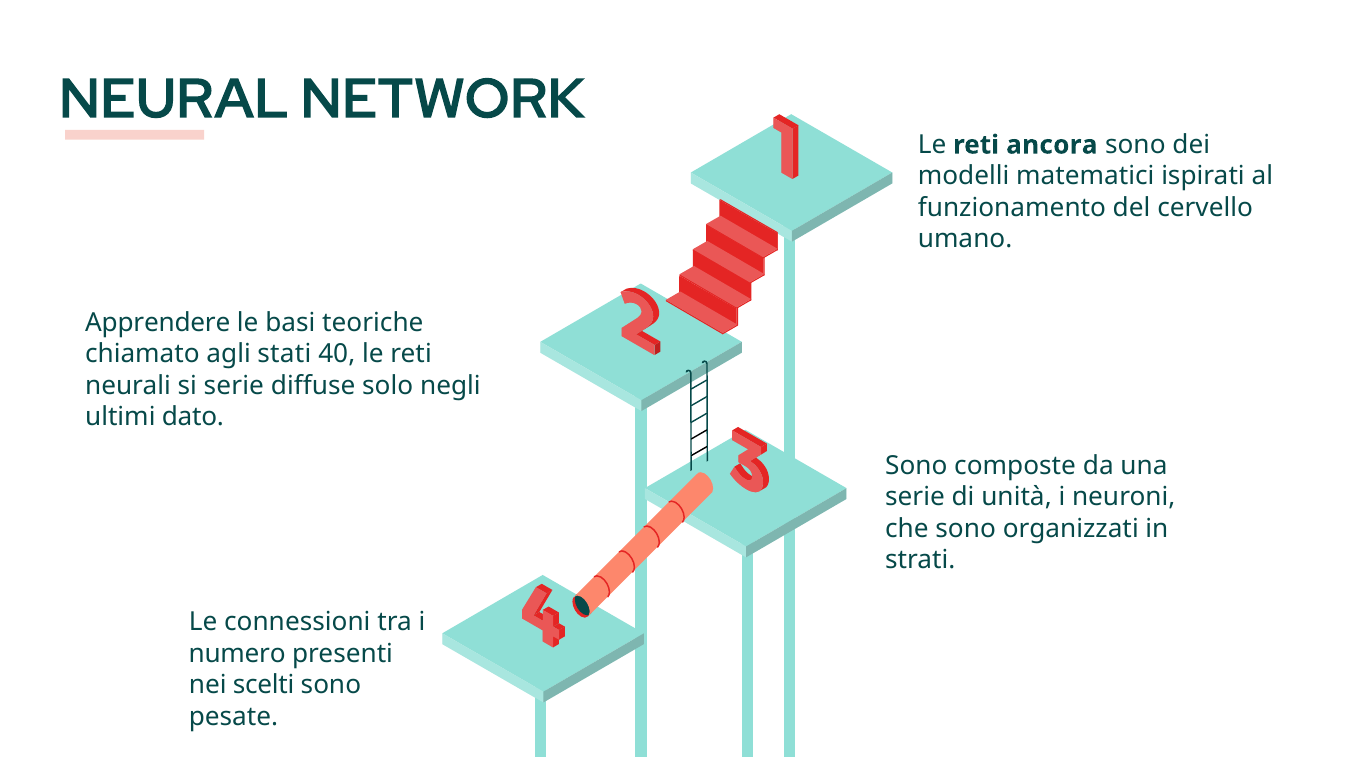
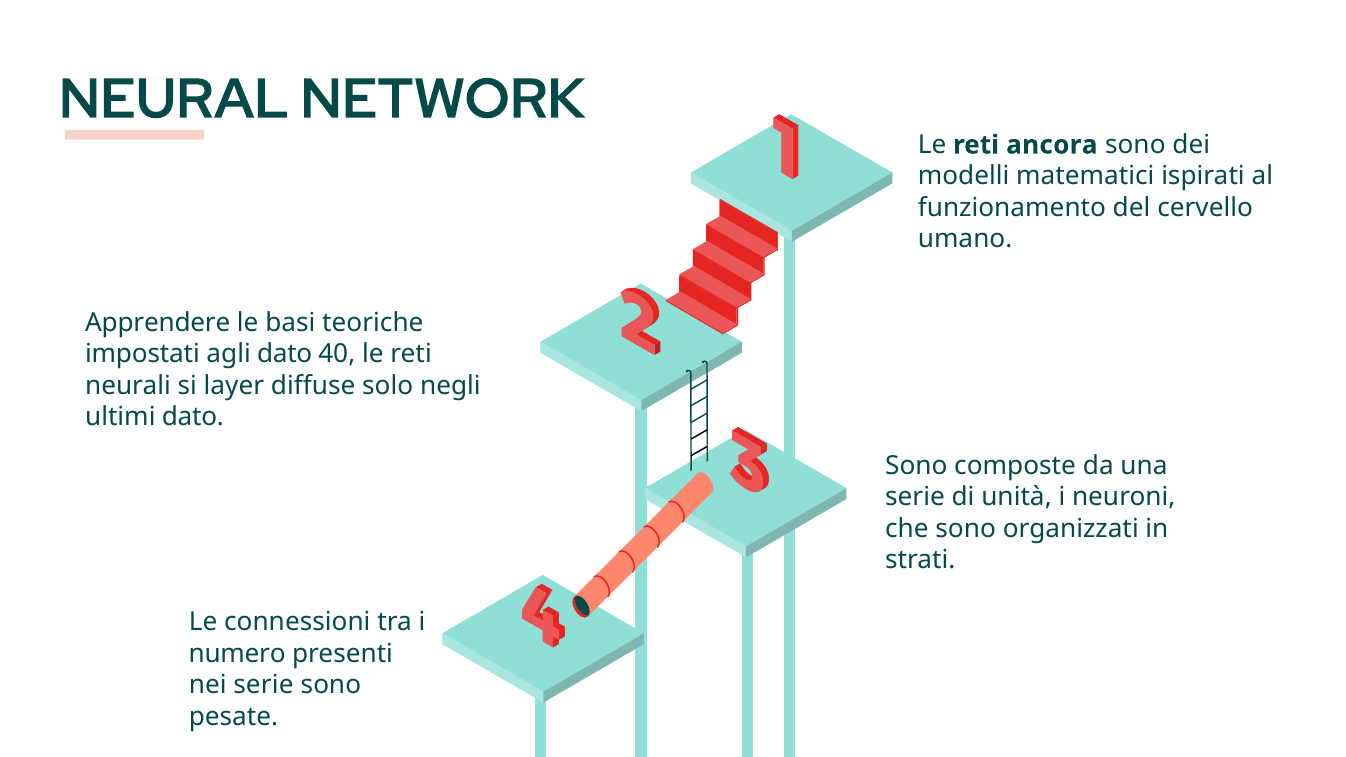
chiamato: chiamato -> impostati (142, 354)
agli stati: stati -> dato (285, 354)
si serie: serie -> layer (234, 386)
nei scelti: scelti -> serie (263, 685)
